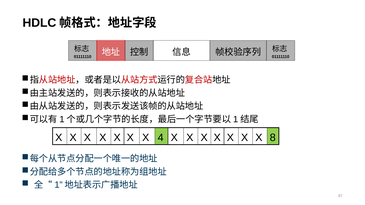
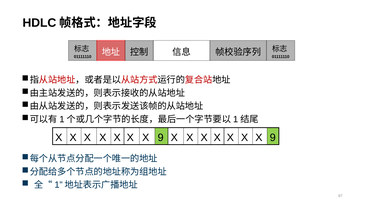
4: 4 -> 9 (161, 138)
8: 8 -> 9 (273, 138)
